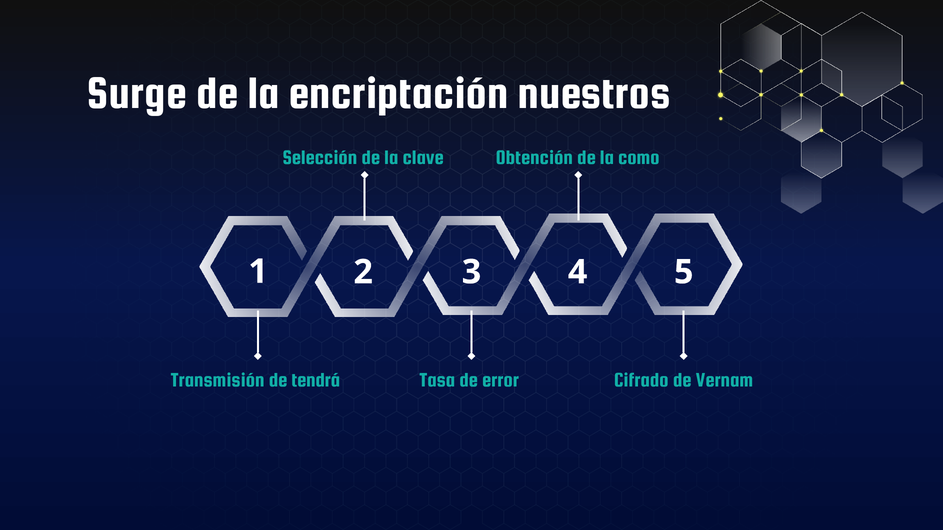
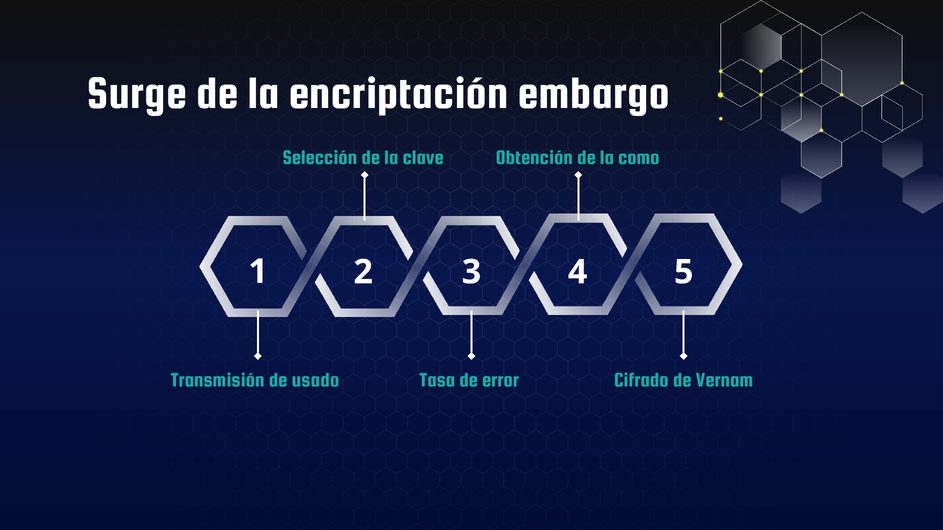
nuestros: nuestros -> embargo (594, 93)
tendrá: tendrá -> usado (316, 380)
